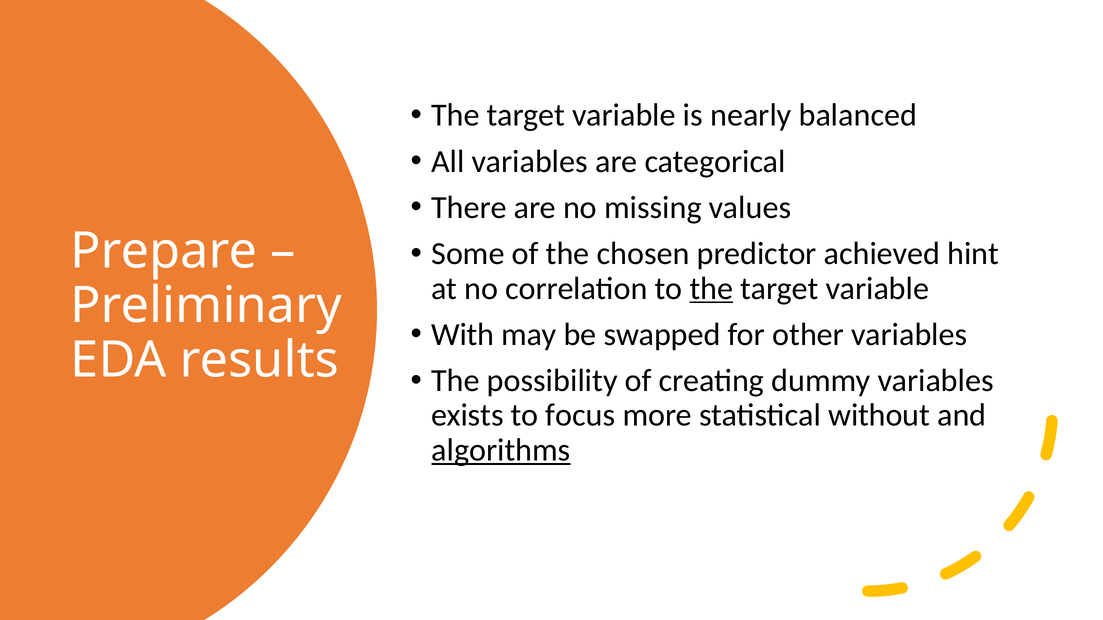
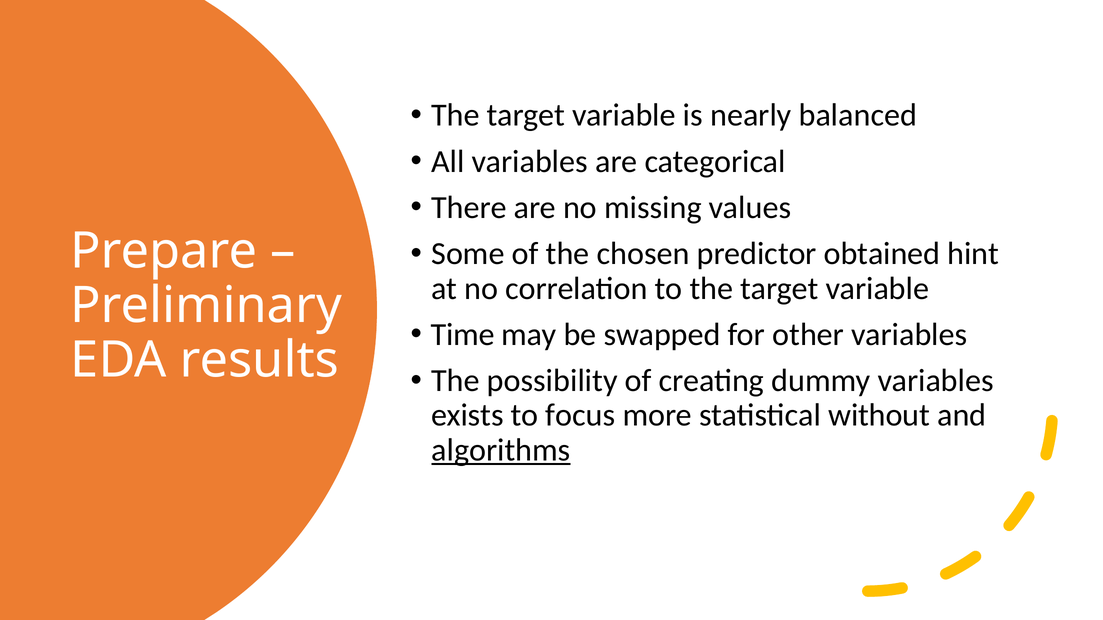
achieved: achieved -> obtained (882, 254)
the underline: present -> none (711, 289)
With: With -> Time (463, 335)
